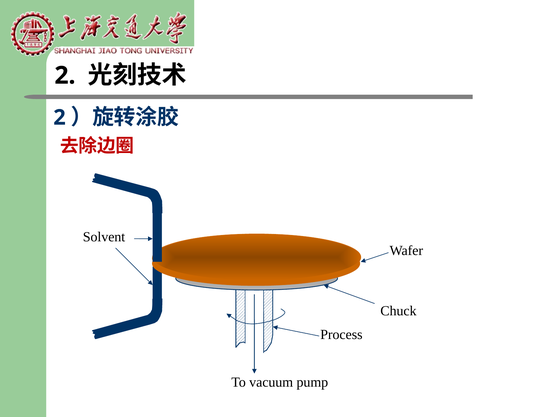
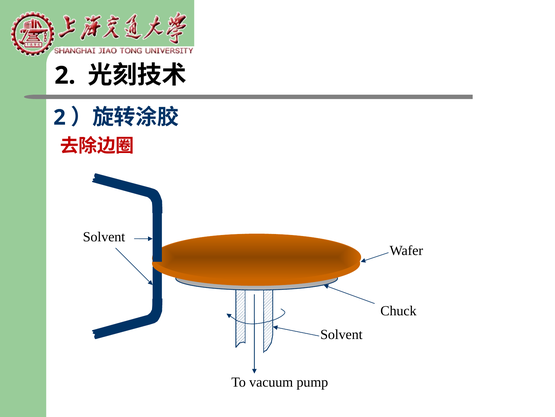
Process: Process -> Solvent (341, 334)
